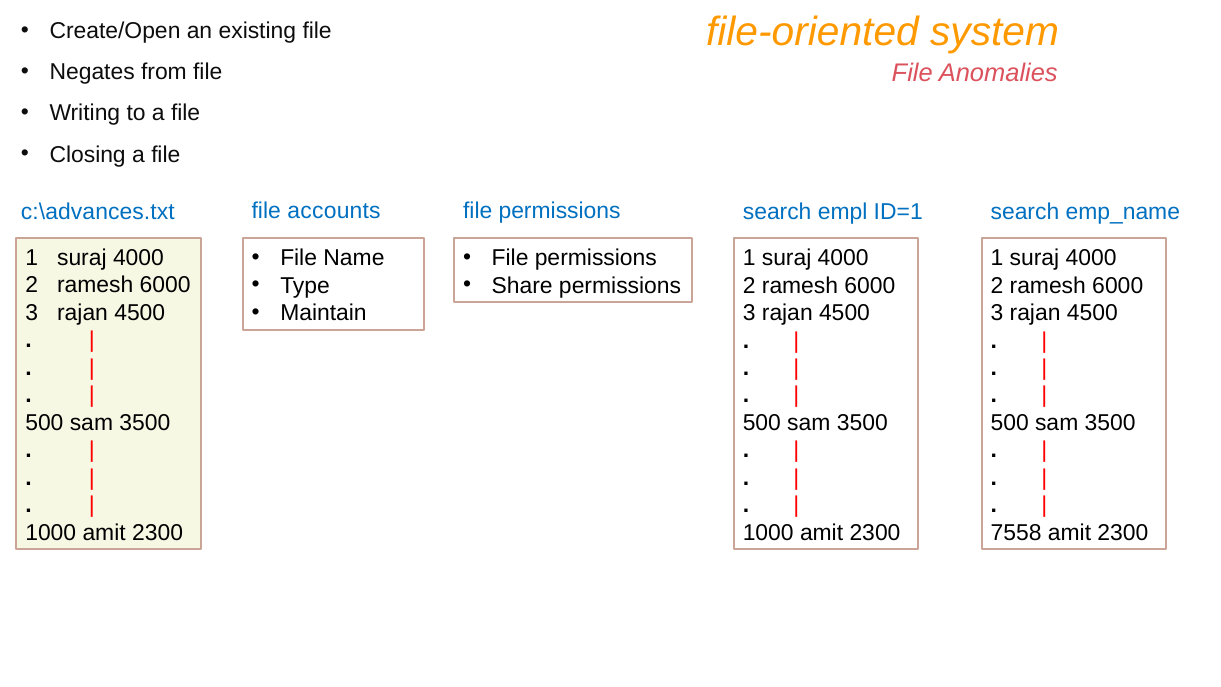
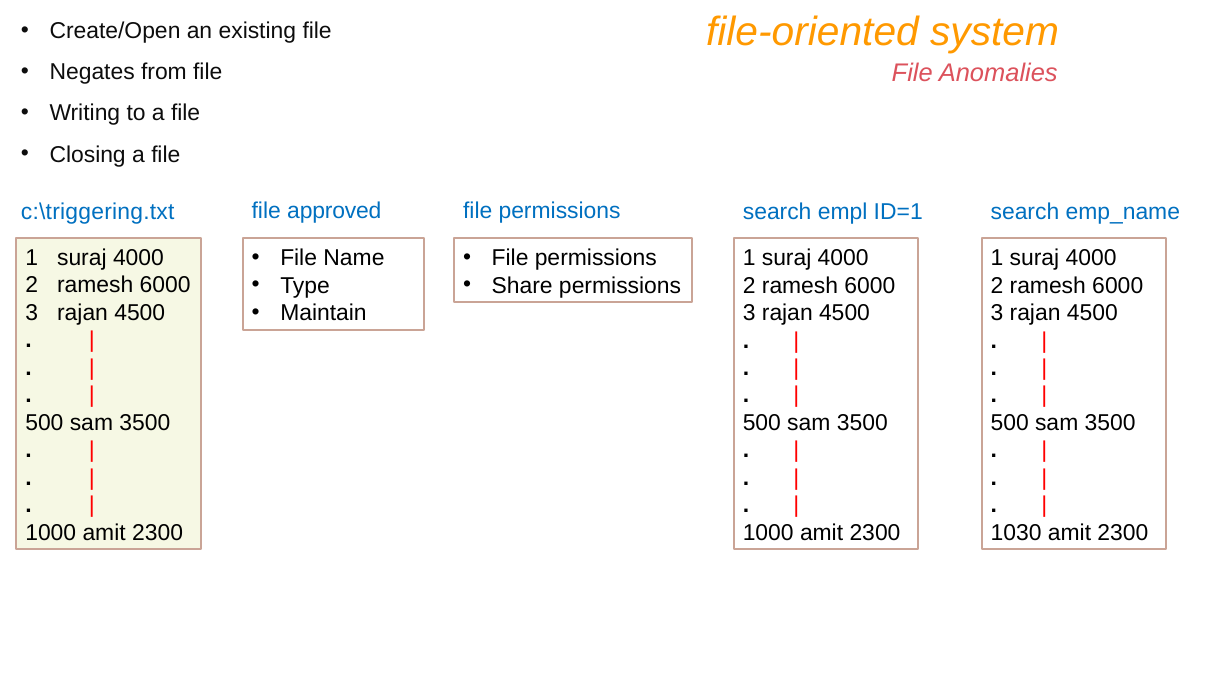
accounts: accounts -> approved (334, 211)
c:\advances.txt: c:\advances.txt -> c:\triggering.txt (98, 212)
7558: 7558 -> 1030 (1016, 533)
